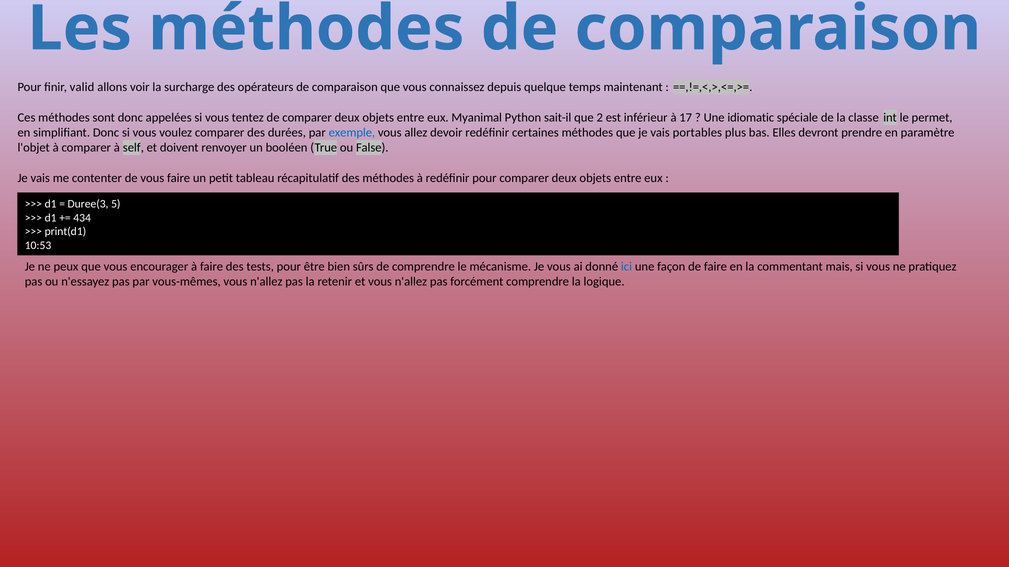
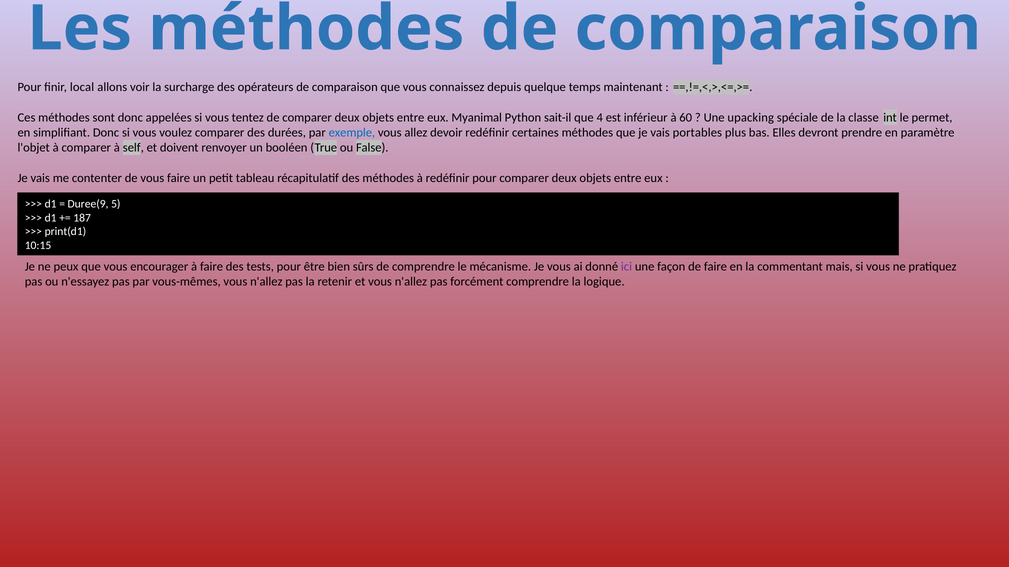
valid: valid -> local (82, 87)
2: 2 -> 4 (600, 118)
17: 17 -> 60 (686, 118)
idiomatic: idiomatic -> upacking (751, 118)
Duree(3: Duree(3 -> Duree(9 (88, 204)
434: 434 -> 187 (82, 218)
10:53: 10:53 -> 10:15 (38, 246)
ici colour: blue -> purple (627, 267)
